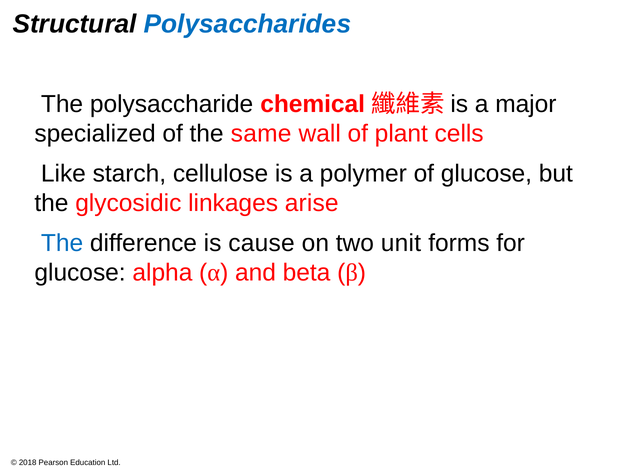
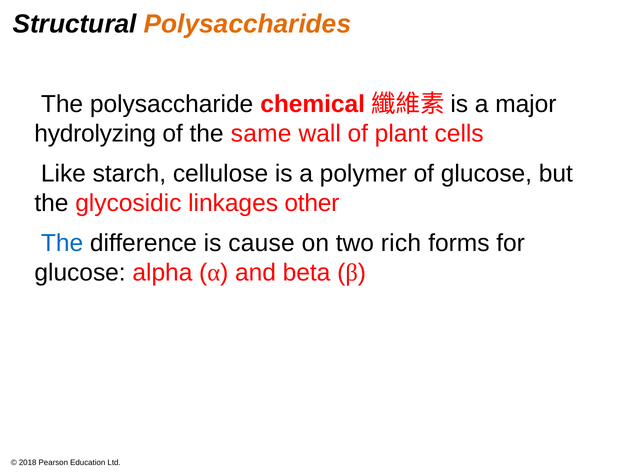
Polysaccharides colour: blue -> orange (248, 24)
specialized: specialized -> hydrolyzing (95, 134)
arise: arise -> other (312, 203)
unit: unit -> rich (401, 243)
